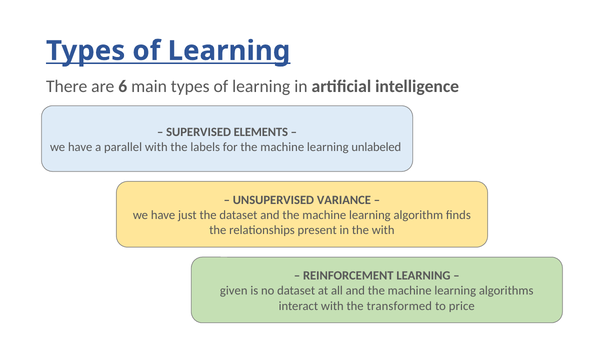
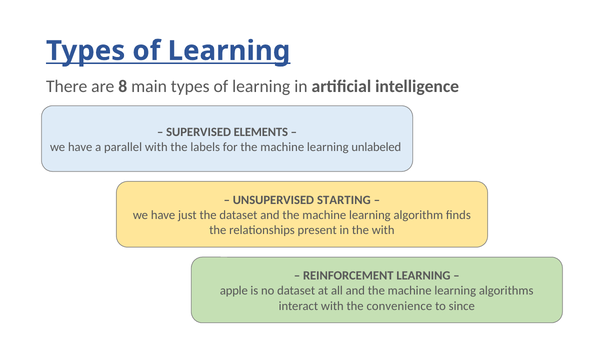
6: 6 -> 8 (123, 86)
VARIANCE: VARIANCE -> STARTING (344, 200)
given: given -> apple (234, 291)
transformed: transformed -> convenience (399, 306)
price: price -> since (462, 306)
